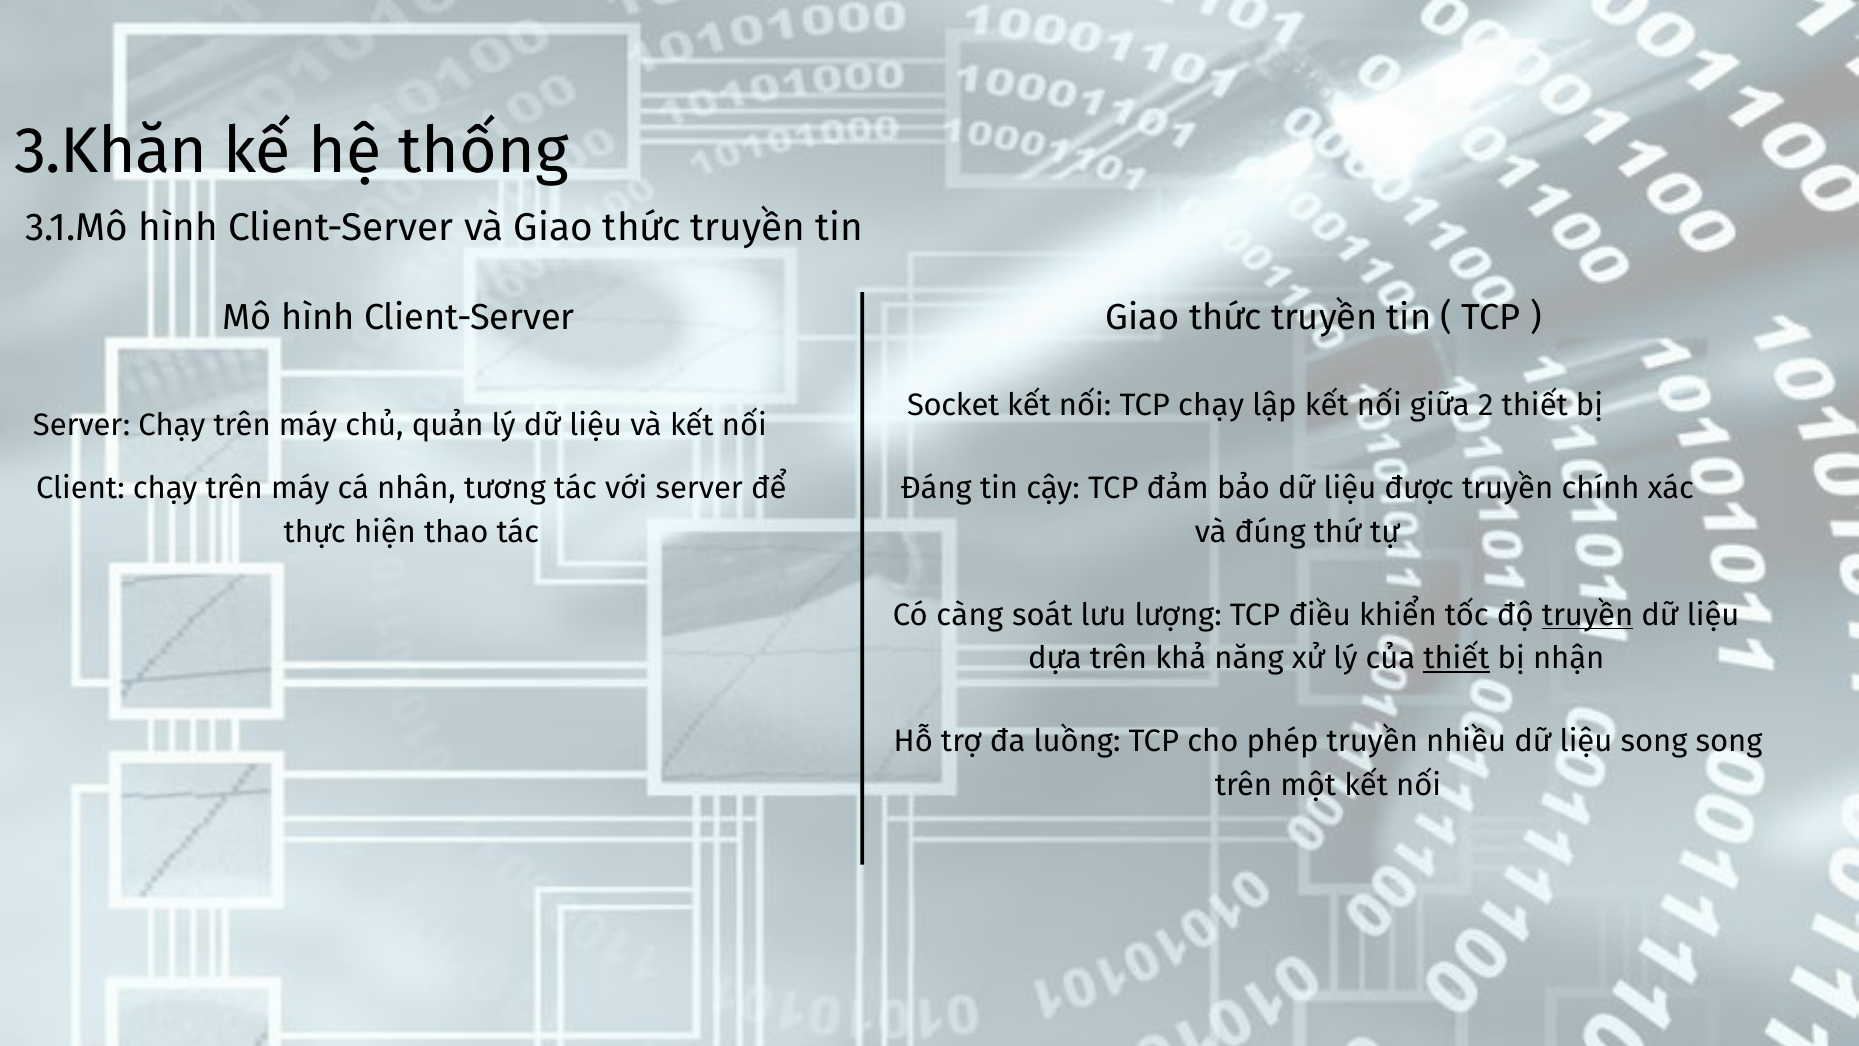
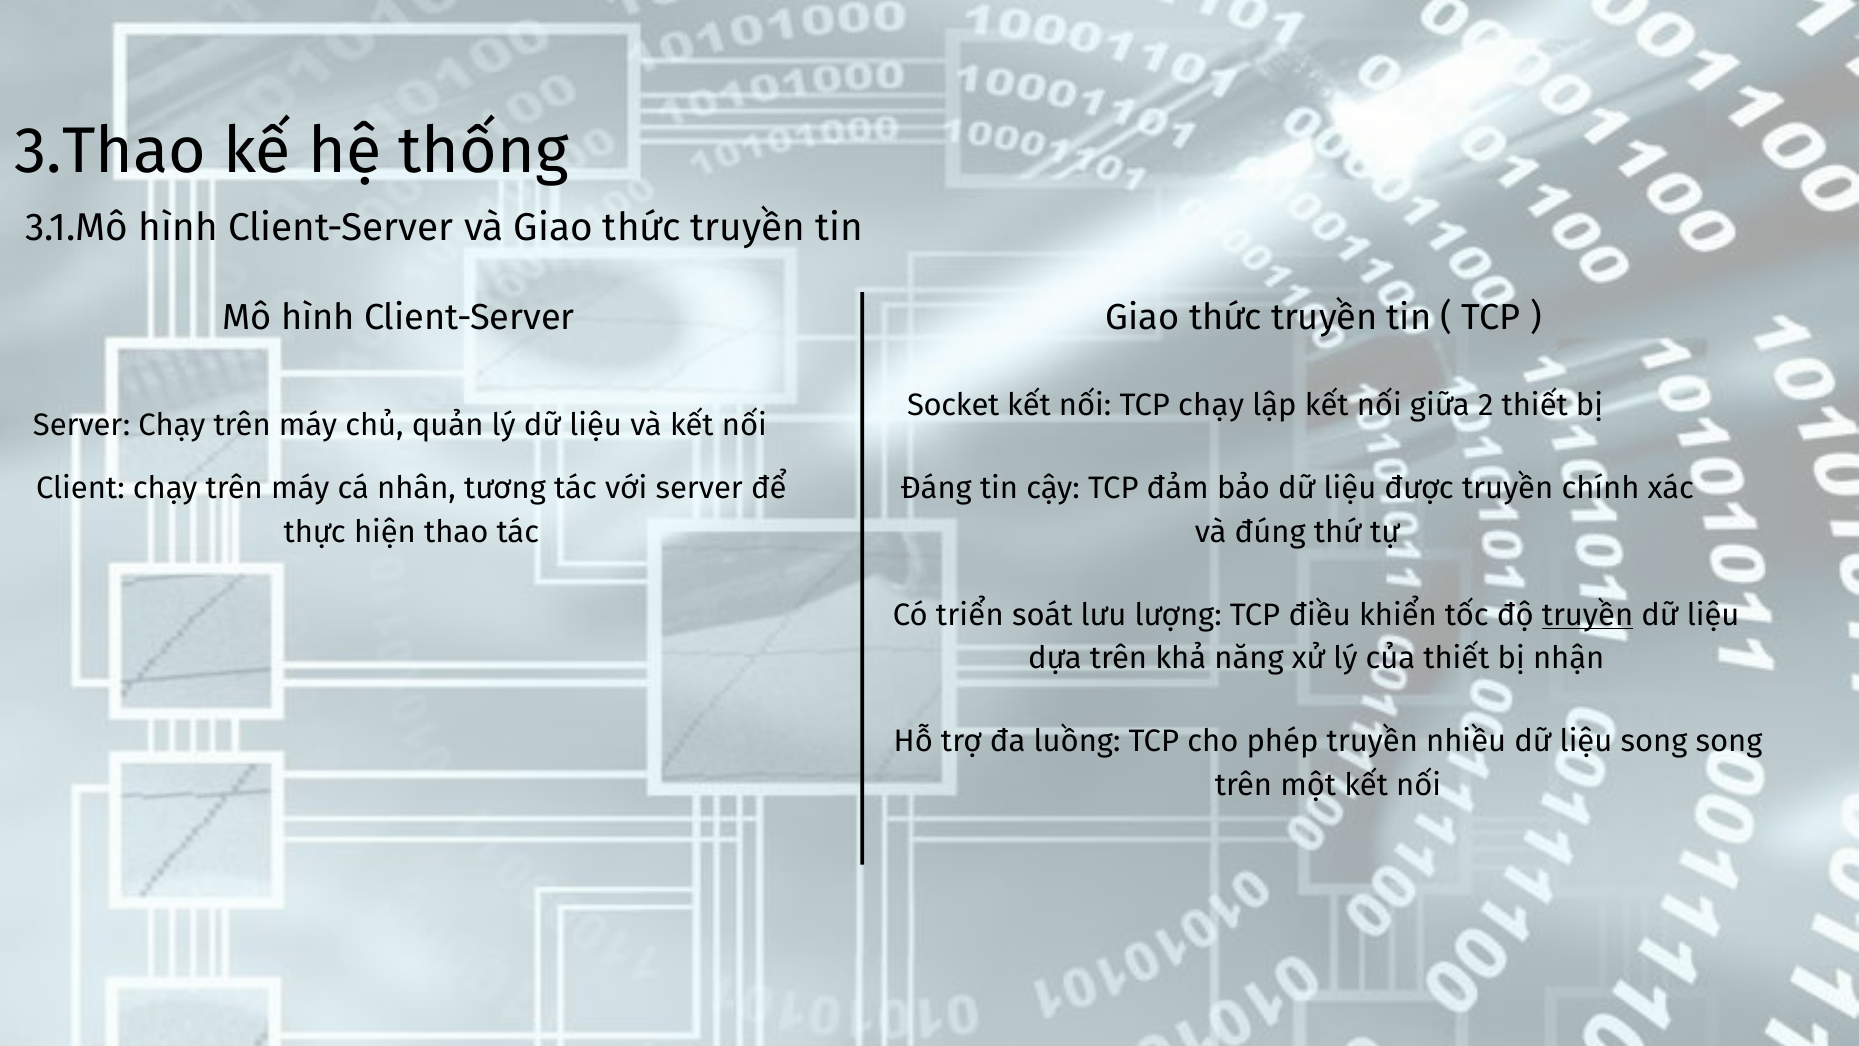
3.Khăn: 3.Khăn -> 3.Thao (111, 151)
càng: càng -> triển (970, 615)
thiết underline: present -> none (1456, 658)
